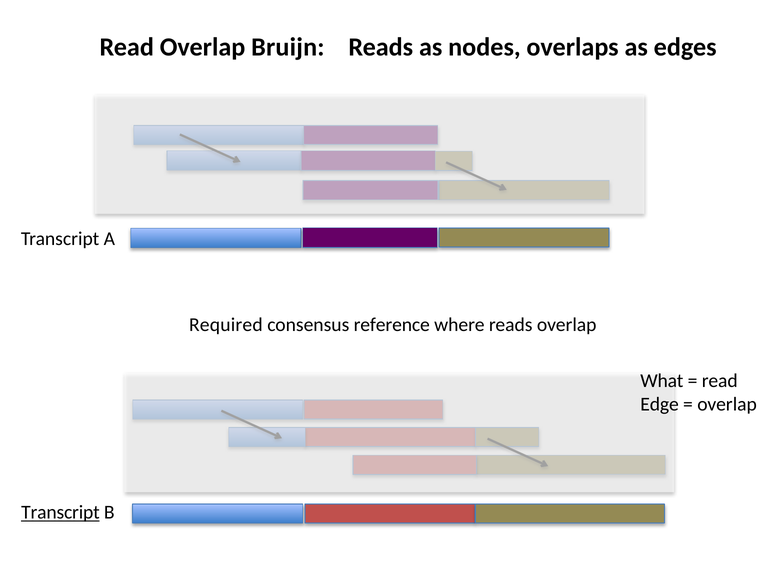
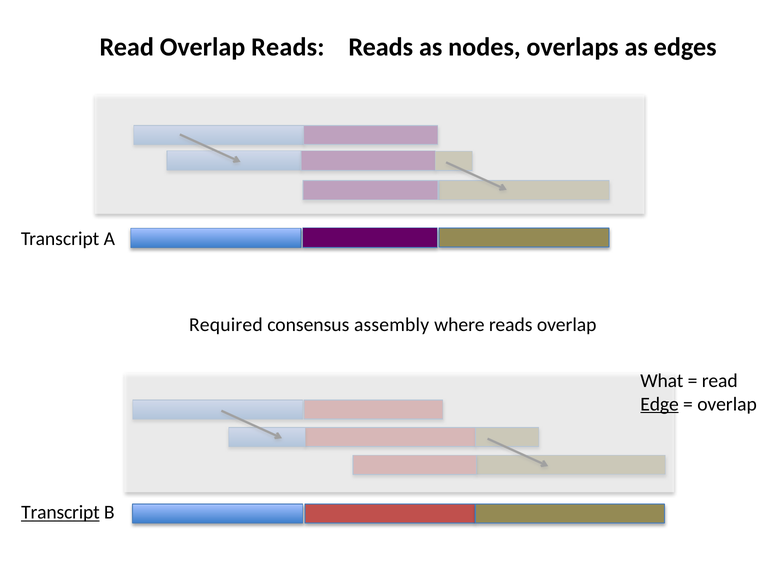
Overlap Bruijn: Bruijn -> Reads (288, 47)
reference: reference -> assembly (392, 325)
Edge underline: none -> present (660, 404)
